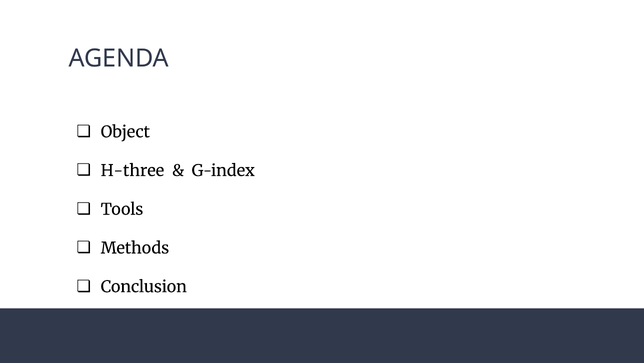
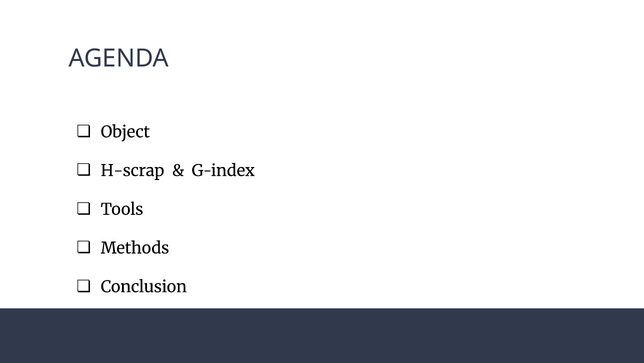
H-three: H-three -> H-scrap (132, 170)
